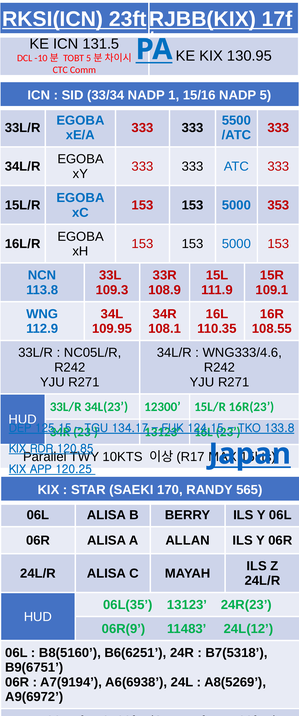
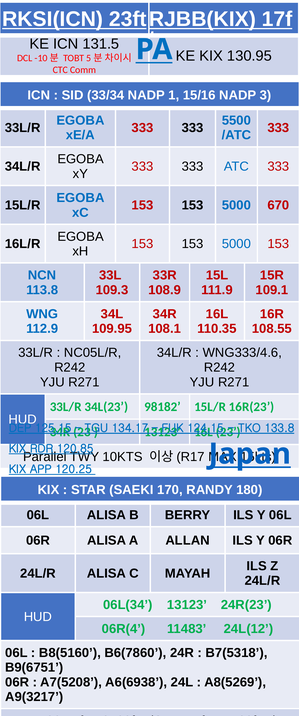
NADP 5: 5 -> 3 (266, 95)
353: 353 -> 670 (278, 205)
12300: 12300 -> 98182 (163, 406)
565: 565 -> 180 (249, 489)
06L(35: 06L(35 -> 06L(34 (128, 604)
06R(9: 06R(9 -> 06R(4 (124, 628)
B6(6251: B6(6251 -> B6(7860 (135, 652)
A7(9194: A7(9194 -> A7(5208 (71, 682)
A9(6972: A9(6972 -> A9(3217 (34, 696)
